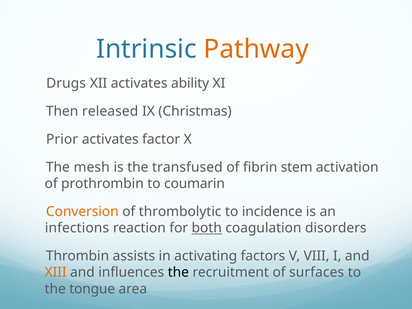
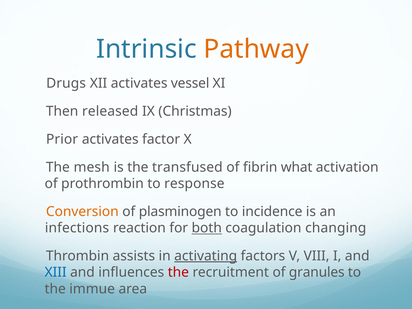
ability: ability -> vessel (190, 83)
stem: stem -> what (297, 167)
coumarin: coumarin -> response (194, 184)
thrombolytic: thrombolytic -> plasminogen (180, 212)
disorders: disorders -> changing (336, 228)
activating underline: none -> present (206, 256)
XIII colour: orange -> blue (56, 272)
the colour: black -> red (178, 272)
surfaces: surfaces -> granules (317, 272)
tongue: tongue -> immue (92, 289)
